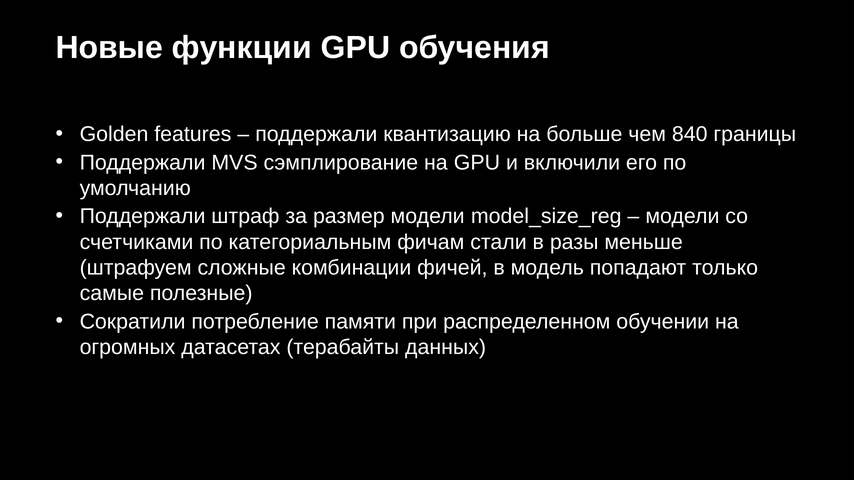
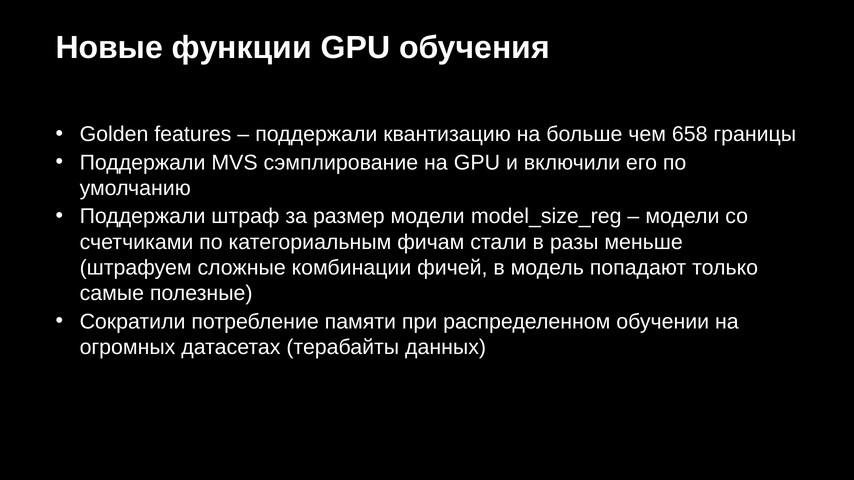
840: 840 -> 658 (690, 134)
